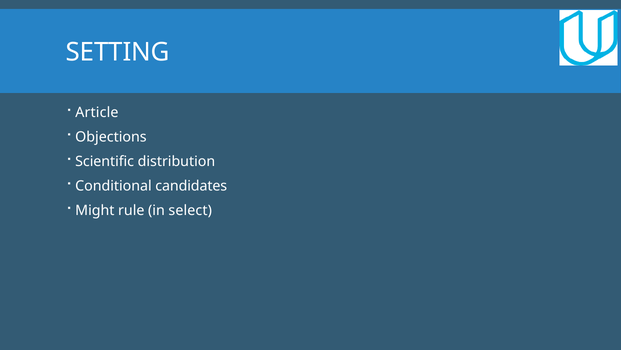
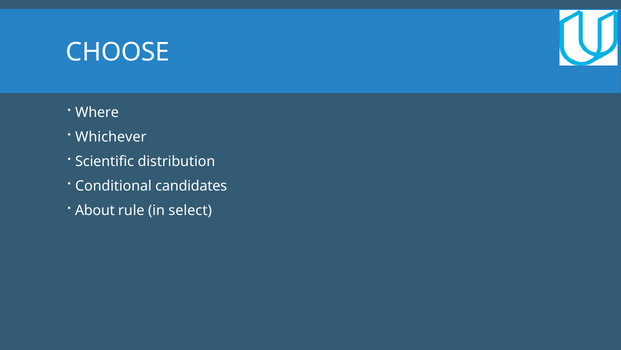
SETTING: SETTING -> CHOOSE (118, 52)
Article: Article -> Where (97, 112)
Objections: Objections -> Whichever (111, 137)
Might: Might -> About (95, 210)
